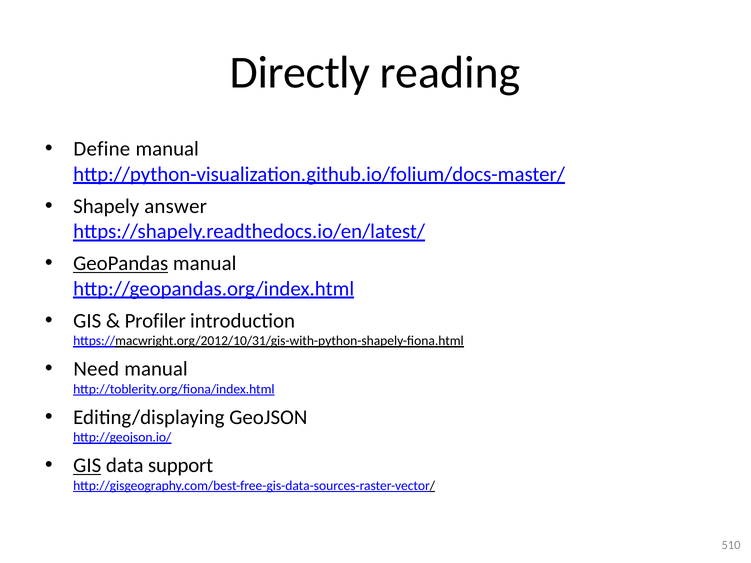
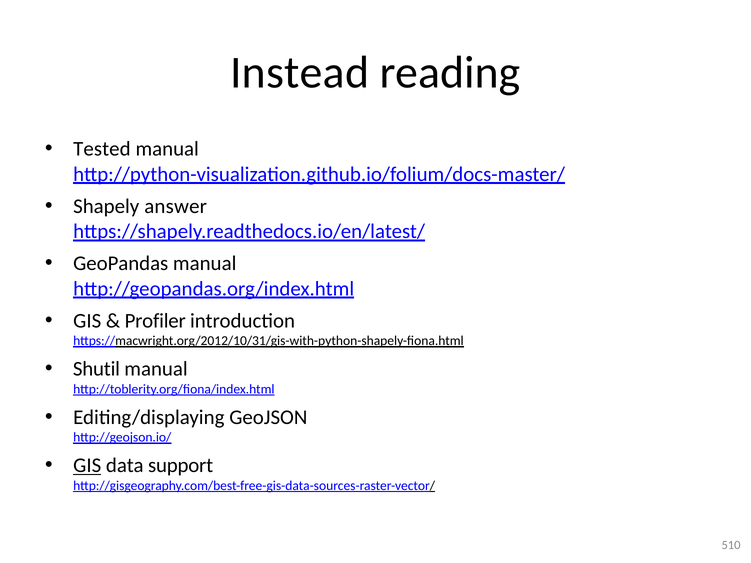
Directly: Directly -> Instead (300, 73)
Define: Define -> Tested (102, 149)
GeoPandas underline: present -> none (121, 264)
Need: Need -> Shutil (96, 369)
